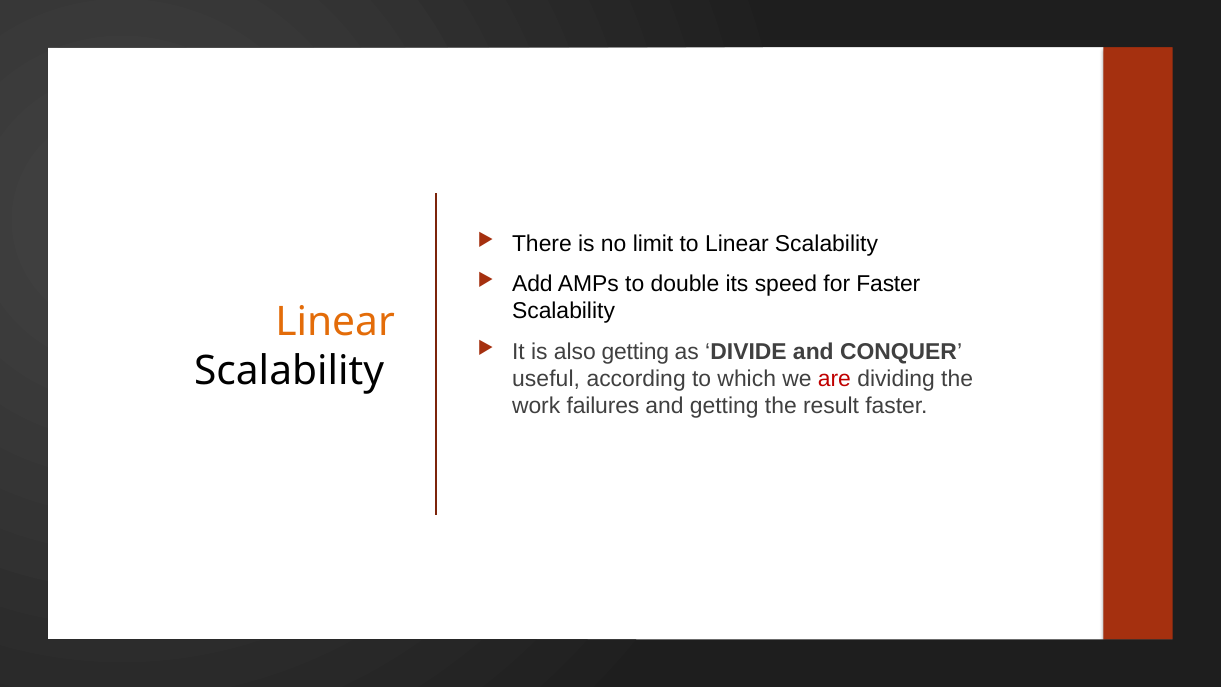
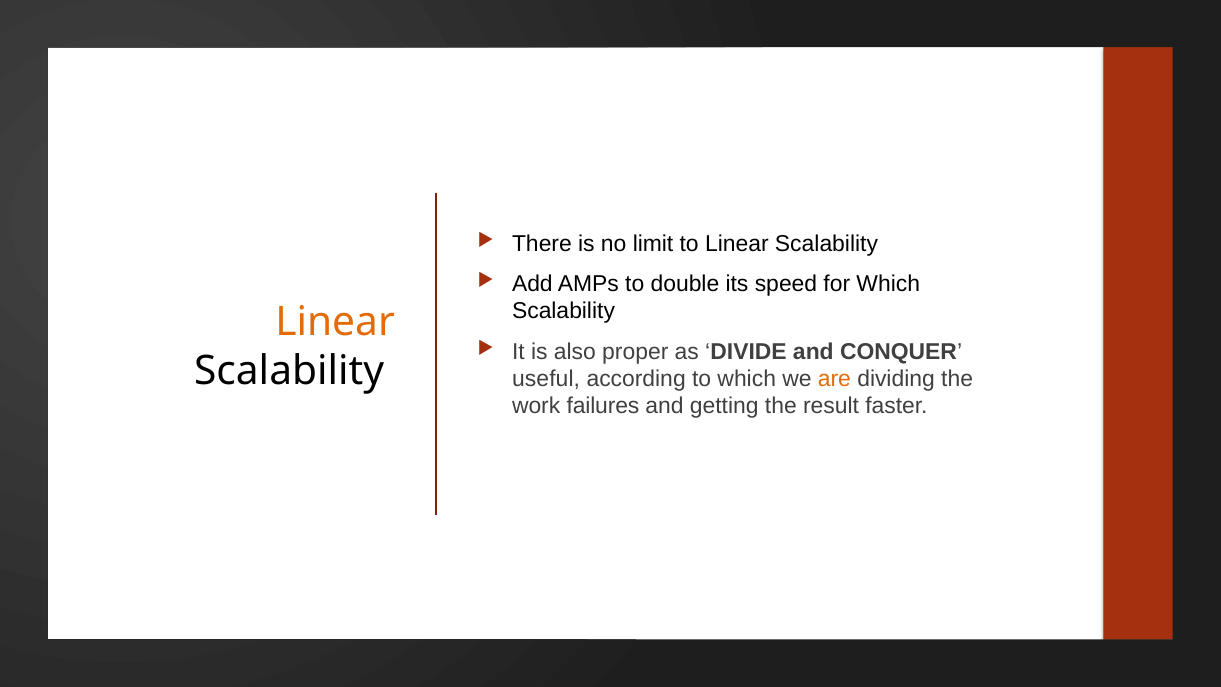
for Faster: Faster -> Which (888, 284)
also getting: getting -> proper (635, 351)
are colour: red -> orange (834, 379)
